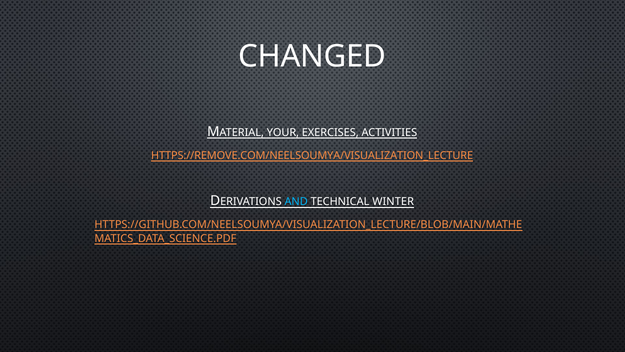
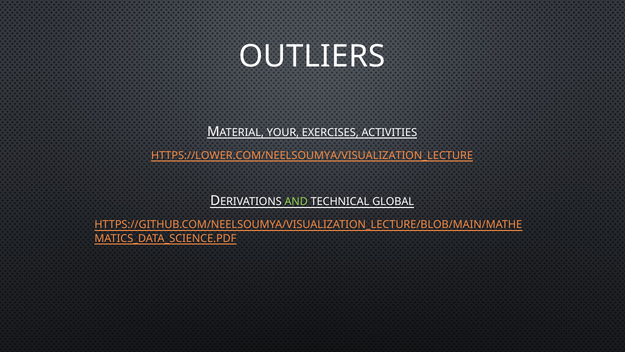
CHANGED: CHANGED -> OUTLIERS (312, 56)
HTTPS://REMOVE.COM/NEELSOUMYA/VISUALIZATION_LECTURE: HTTPS://REMOVE.COM/NEELSOUMYA/VISUALIZATION_LECTURE -> HTTPS://LOWER.COM/NEELSOUMYA/VISUALIZATION_LECTURE (312, 155)
AND colour: light blue -> light green (296, 201)
WINTER: WINTER -> GLOBAL (393, 201)
